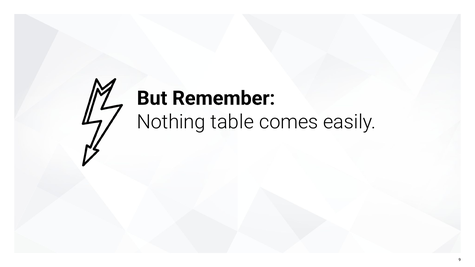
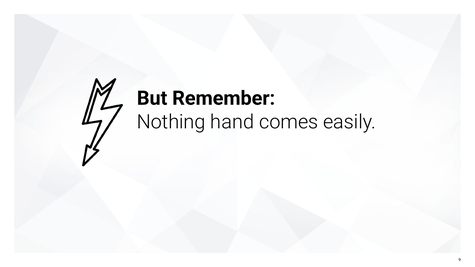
table: table -> hand (232, 122)
